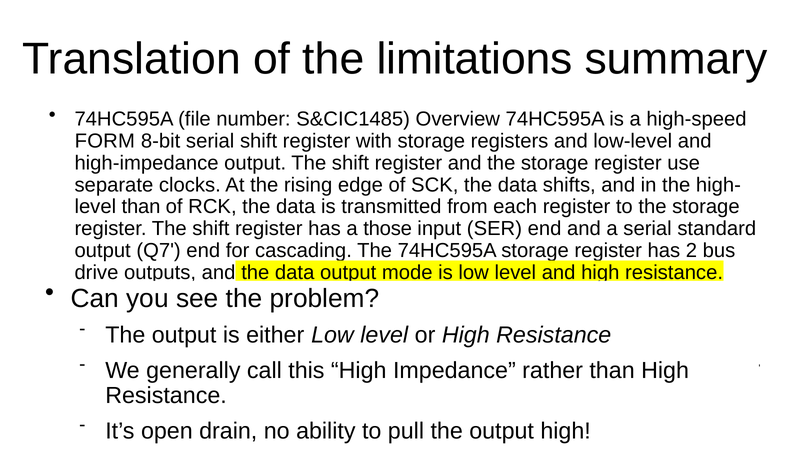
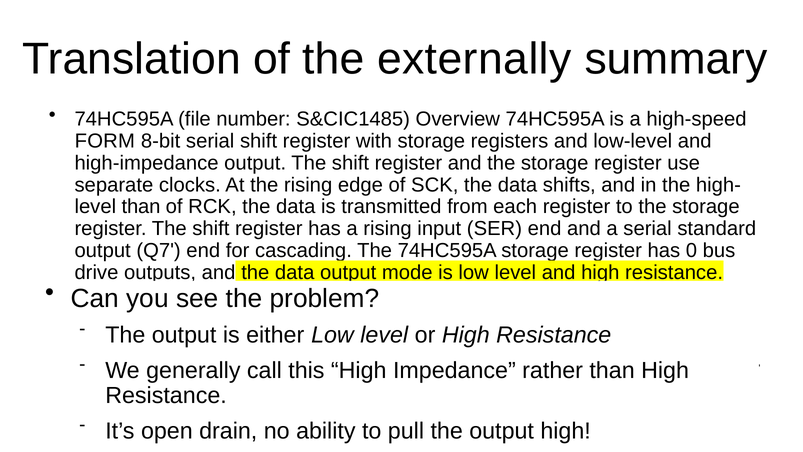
limitations: limitations -> externally (474, 59)
a those: those -> rising (388, 228)
2: 2 -> 0 (691, 250)
